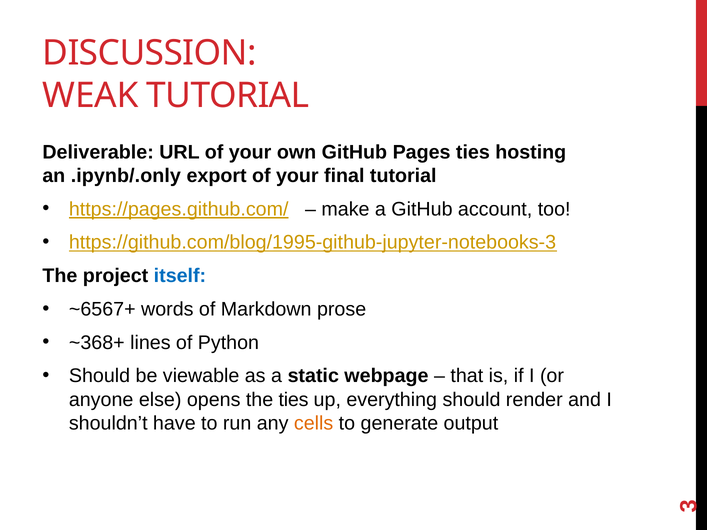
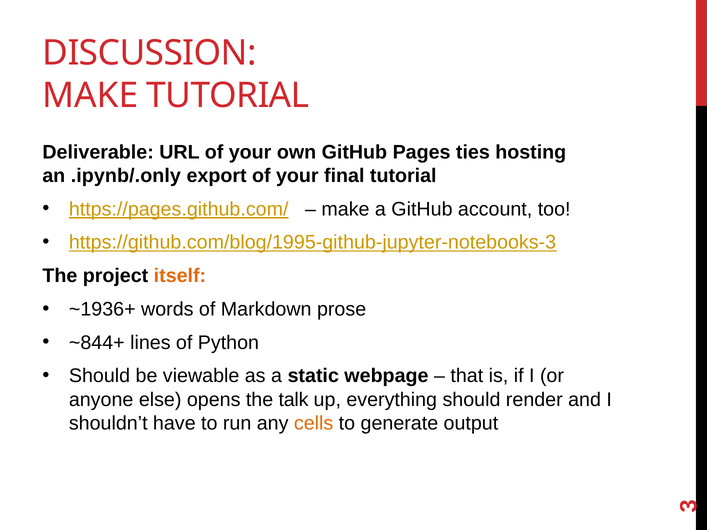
WEAK: WEAK -> MAKE (90, 96)
itself colour: blue -> orange (180, 276)
~6567+: ~6567+ -> ~1936+ (102, 309)
~368+: ~368+ -> ~844+ (97, 343)
the ties: ties -> talk (294, 400)
